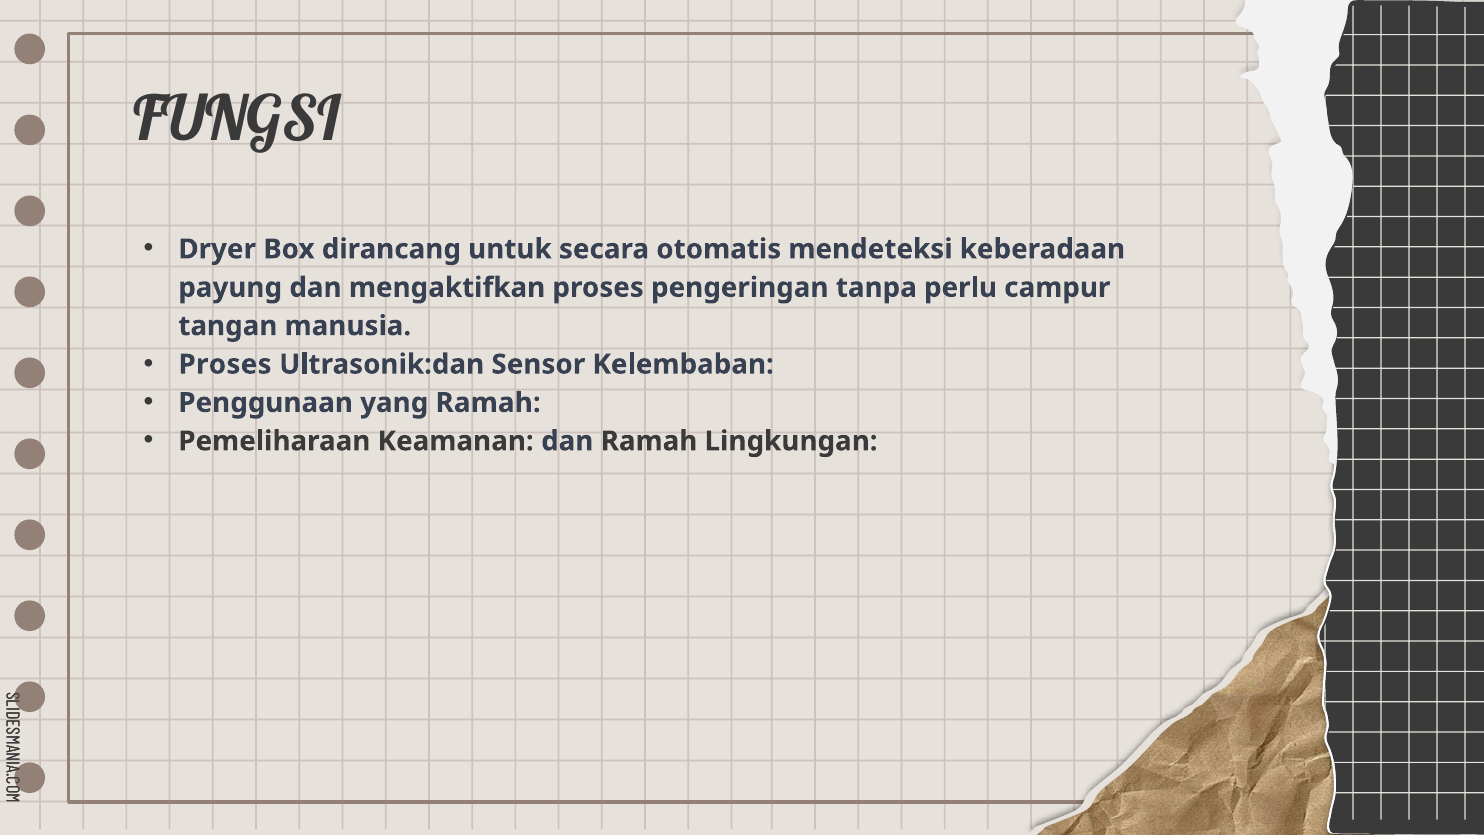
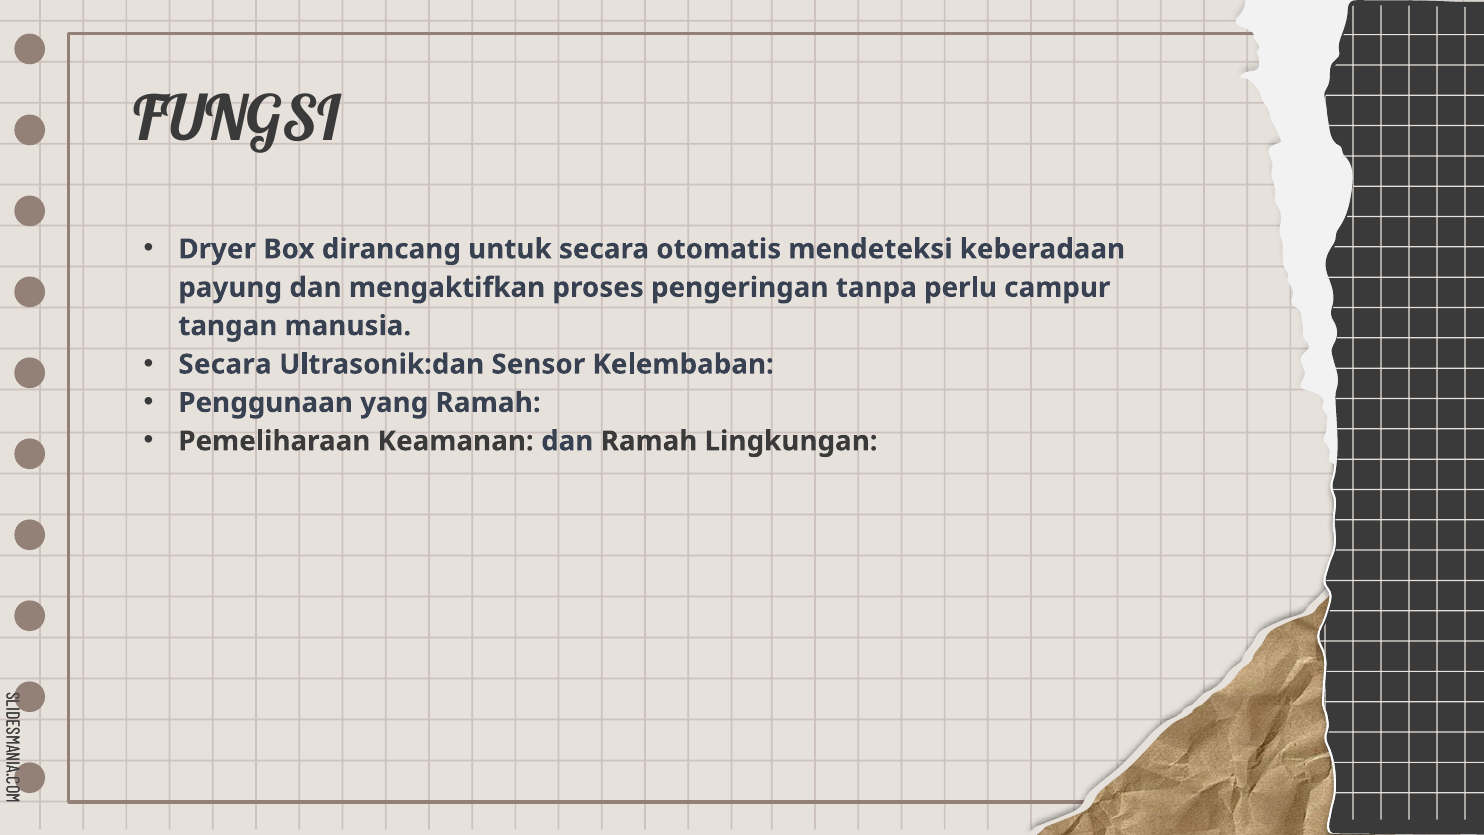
Proses: Proses -> Secara (225, 364)
